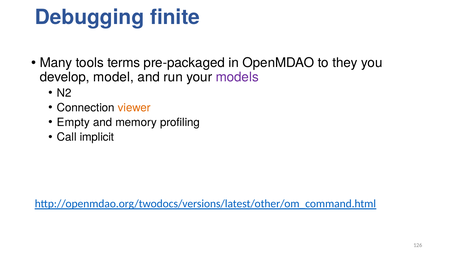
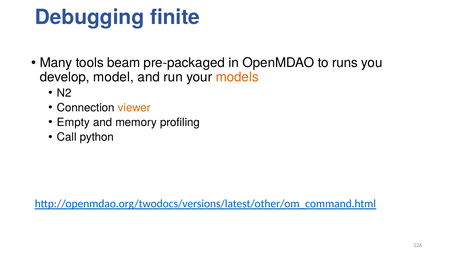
terms: terms -> beam (124, 63)
they: they -> runs (345, 63)
models colour: purple -> orange (237, 77)
implicit: implicit -> python (97, 137)
